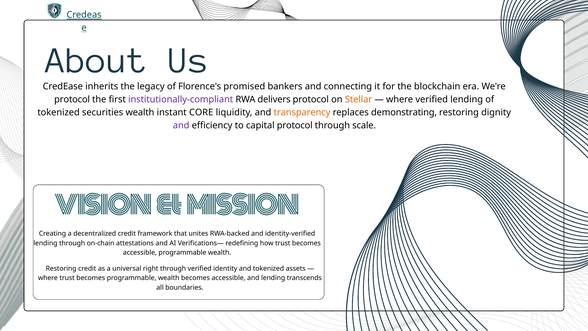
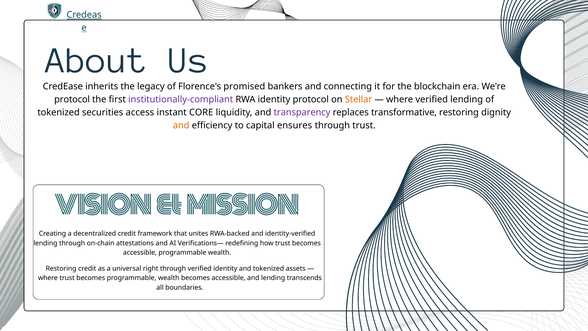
RWA delivers: delivers -> identity (274, 99)
securities wealth: wealth -> access (140, 112)
transparency colour: orange -> purple (302, 112)
demonstrating: demonstrating -> transformative (404, 112)
and colour: purple -> orange (181, 125)
capital protocol: protocol -> ensures (295, 125)
through scale: scale -> trust (364, 125)
